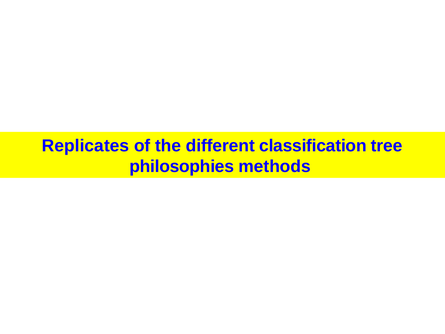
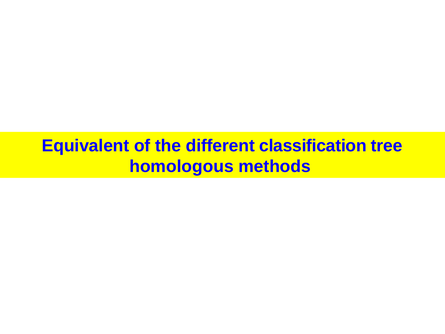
Replicates: Replicates -> Equivalent (86, 146)
philosophies: philosophies -> homologous (182, 166)
